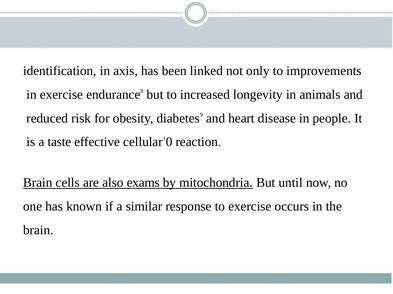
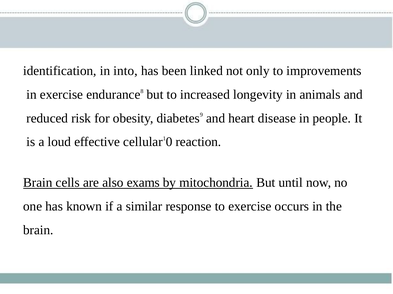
axis: axis -> into (125, 71)
taste: taste -> loud (59, 142)
